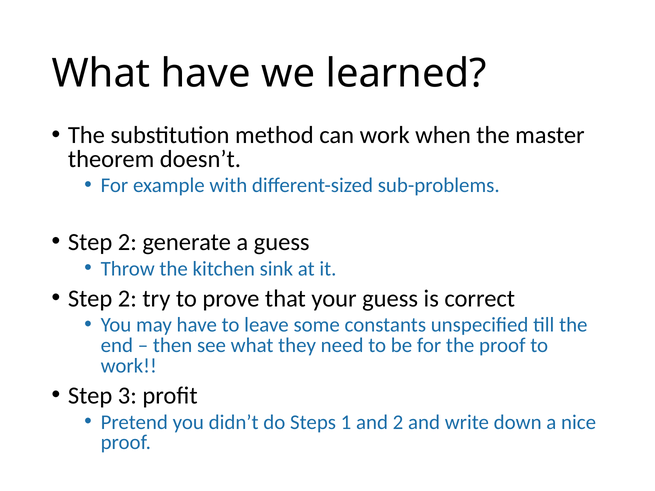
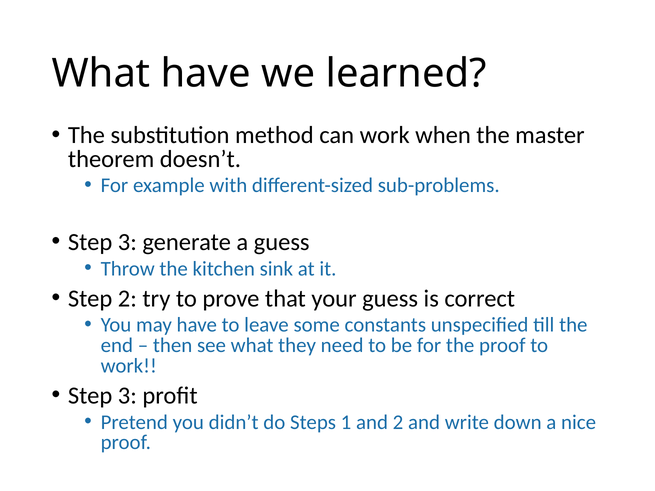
2: 2 -> 3 (127, 242)
